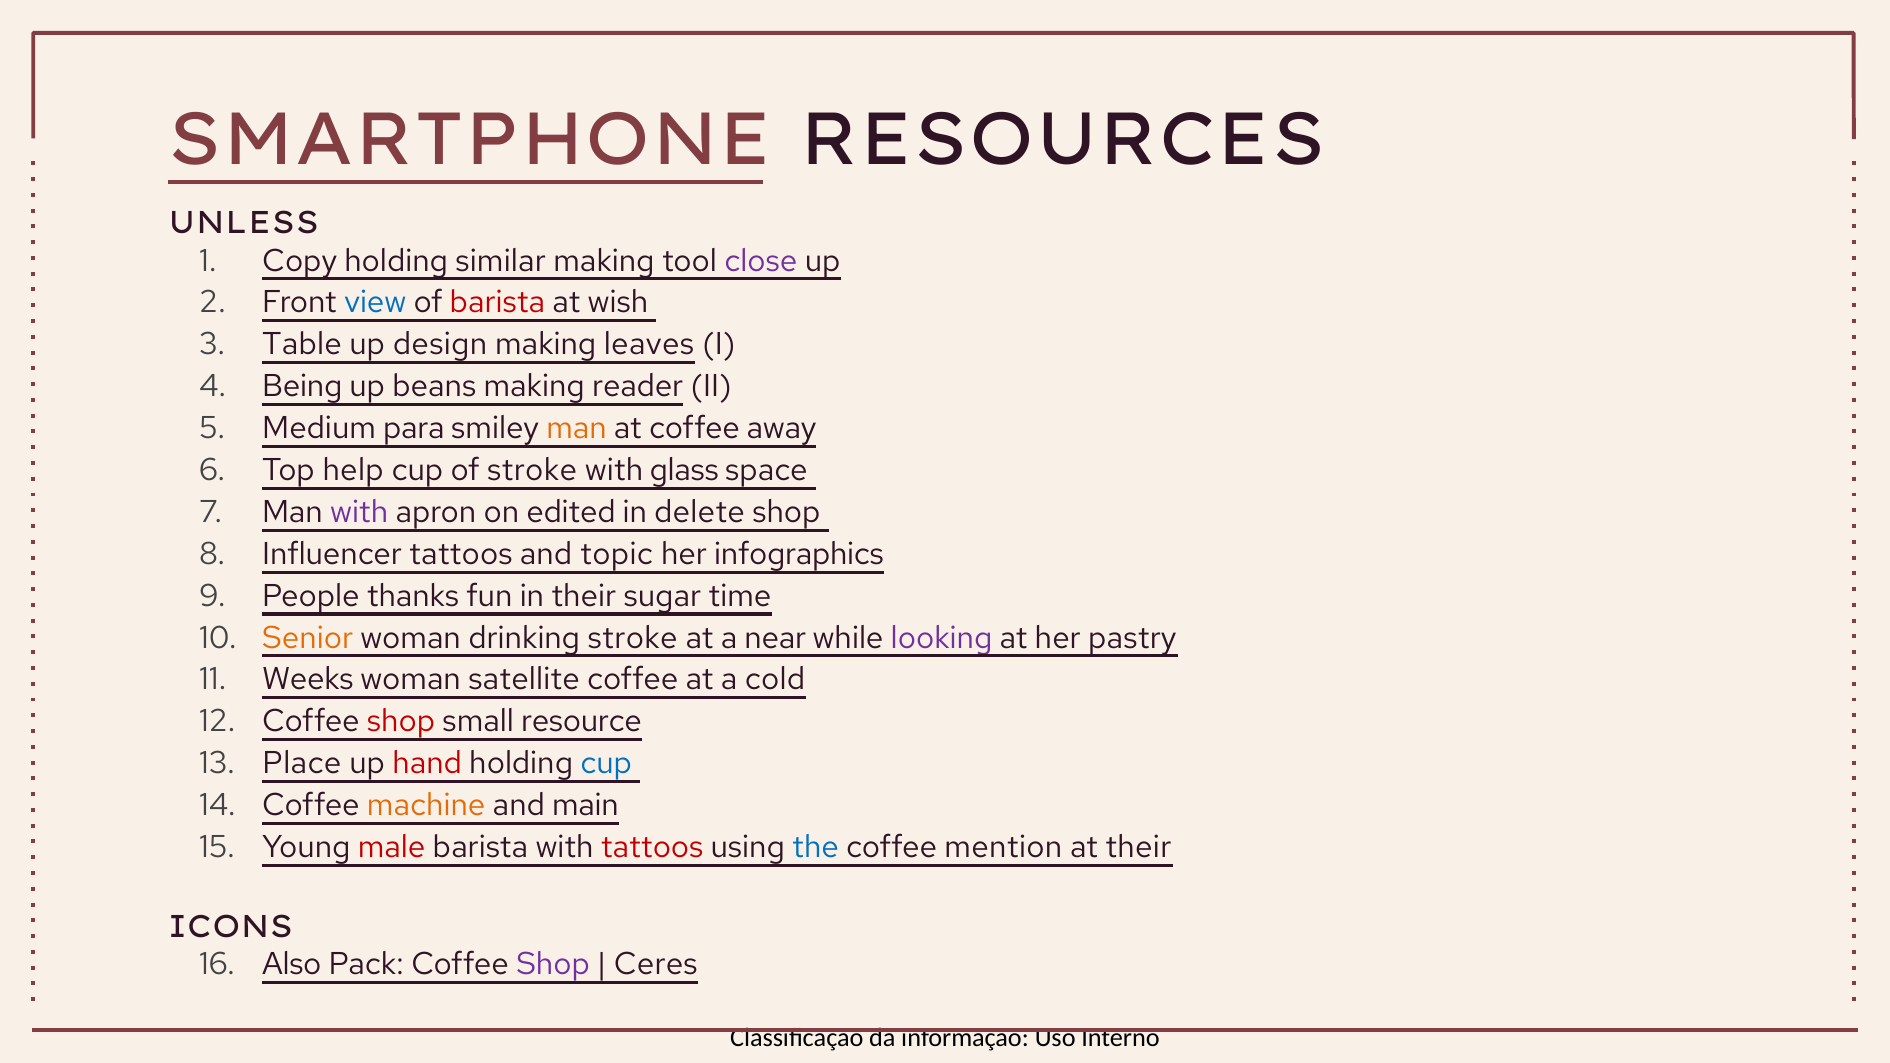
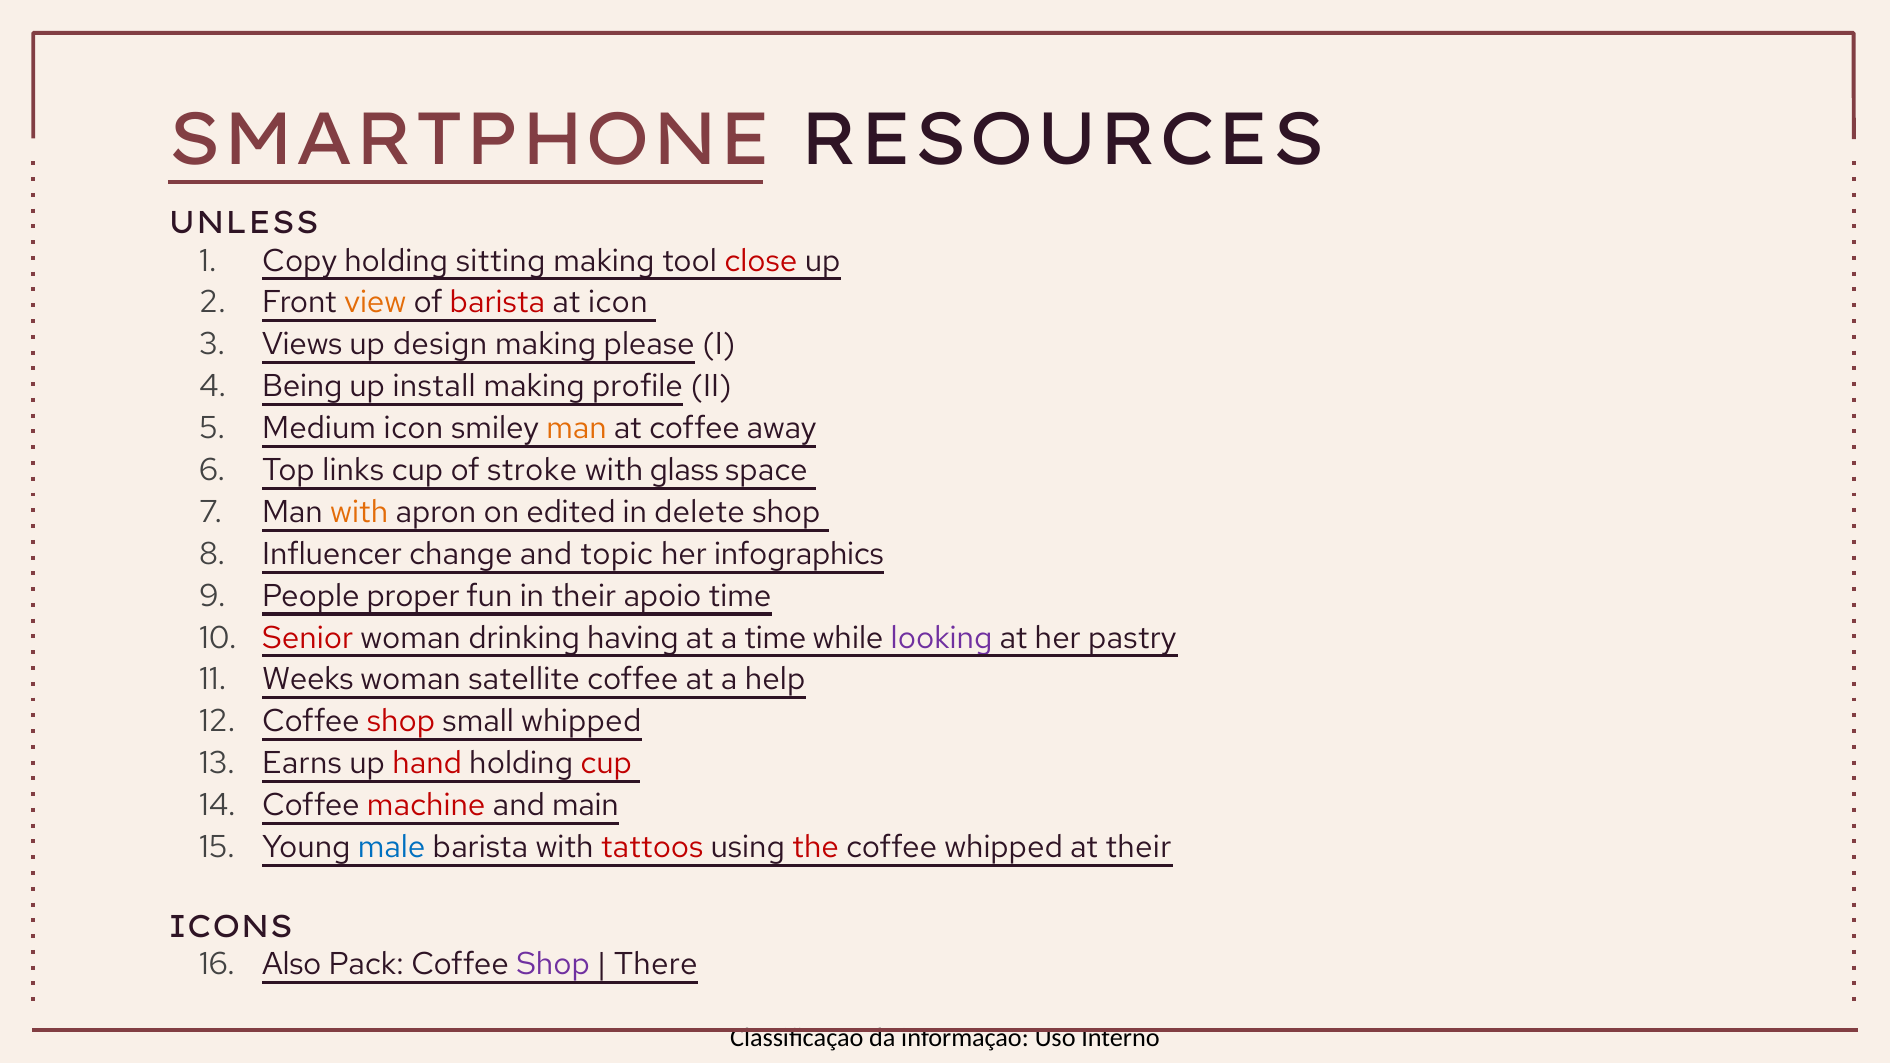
similar: similar -> sitting (501, 261)
close colour: purple -> red (761, 261)
view colour: blue -> orange (375, 303)
at wish: wish -> icon (618, 303)
Table: Table -> Views (302, 344)
leaves: leaves -> please (649, 344)
beans: beans -> install (434, 386)
reader: reader -> profile (638, 386)
Medium para: para -> icon (414, 428)
help: help -> links (353, 470)
with colour: purple -> orange (359, 512)
Influencer tattoos: tattoos -> change (461, 554)
thanks: thanks -> proper (413, 596)
sugar: sugar -> apoio (662, 596)
Senior colour: orange -> red (308, 638)
drinking stroke: stroke -> having (633, 638)
a near: near -> time (775, 638)
cold: cold -> help (775, 680)
small resource: resource -> whipped (581, 722)
Place: Place -> Earns (302, 763)
cup colour: blue -> red (606, 763)
machine colour: orange -> red (426, 805)
male colour: red -> blue (392, 847)
the colour: blue -> red (816, 847)
coffee mention: mention -> whipped (1004, 847)
Ceres: Ceres -> There (656, 965)
